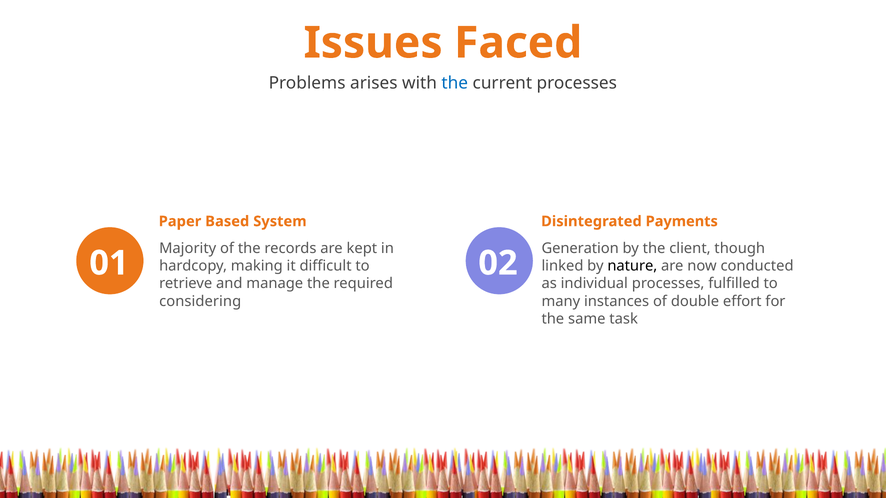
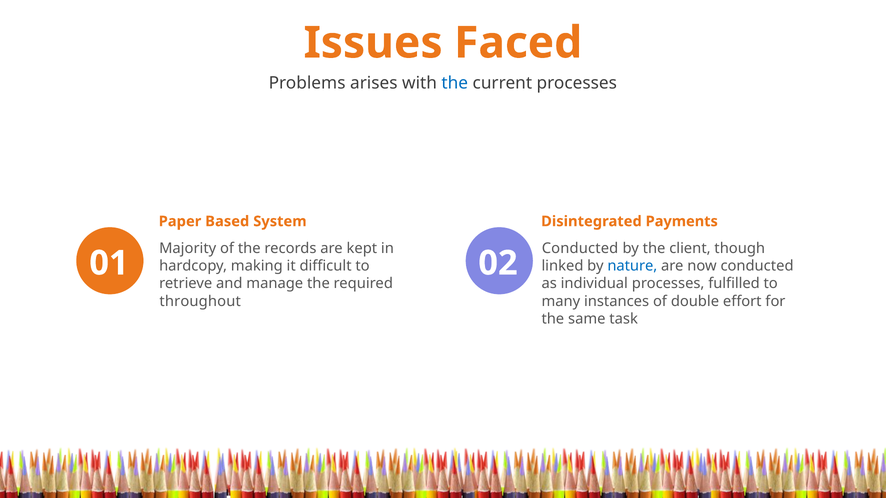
Generation: Generation -> Conducted (580, 248)
nature colour: black -> blue (632, 266)
considering: considering -> throughout (200, 302)
